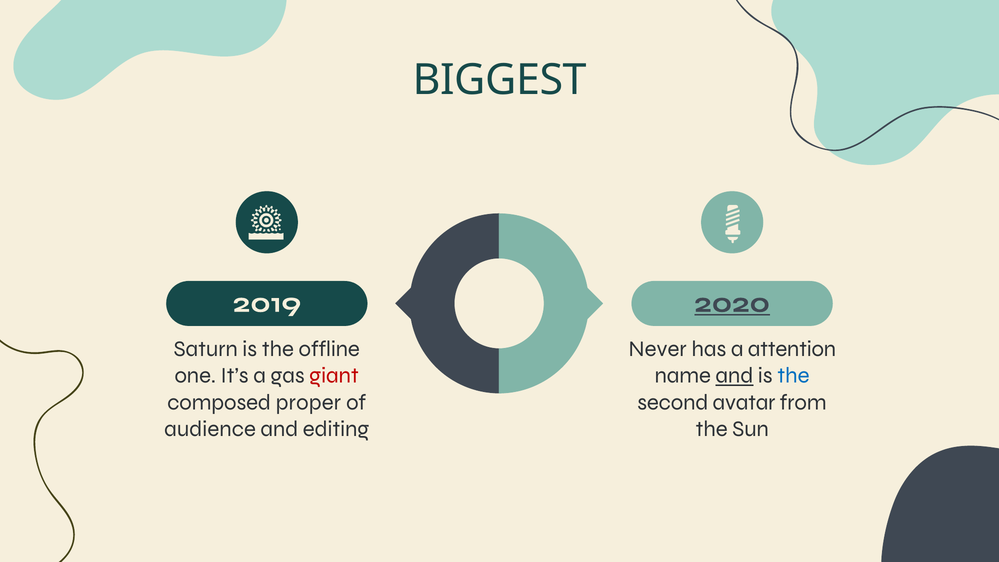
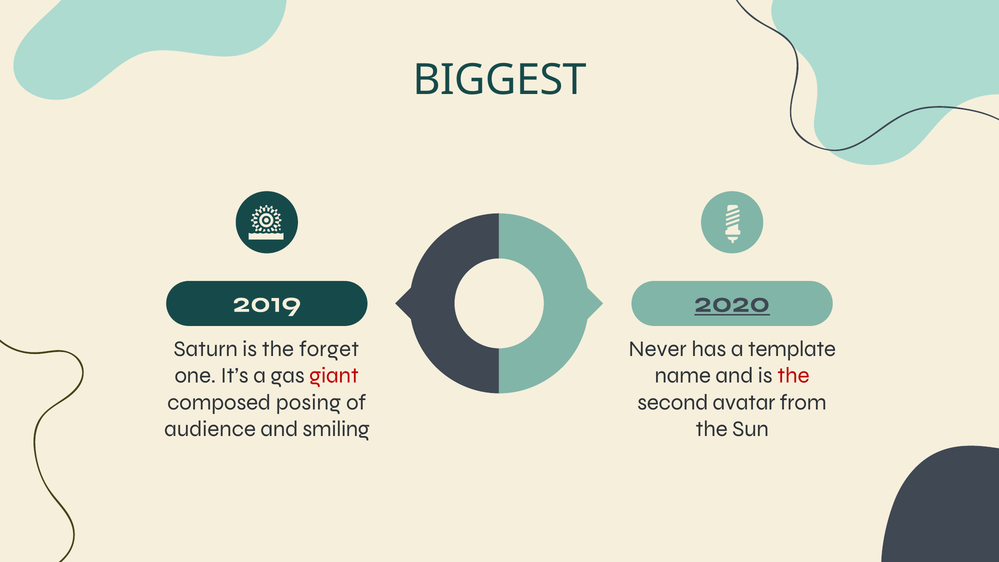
offline: offline -> forget (329, 349)
attention: attention -> template (792, 349)
and underline: present -> none (734, 376)
the colour: blue -> red (793, 376)
proper: proper -> posing (309, 402)
editing: editing -> smiling (336, 429)
